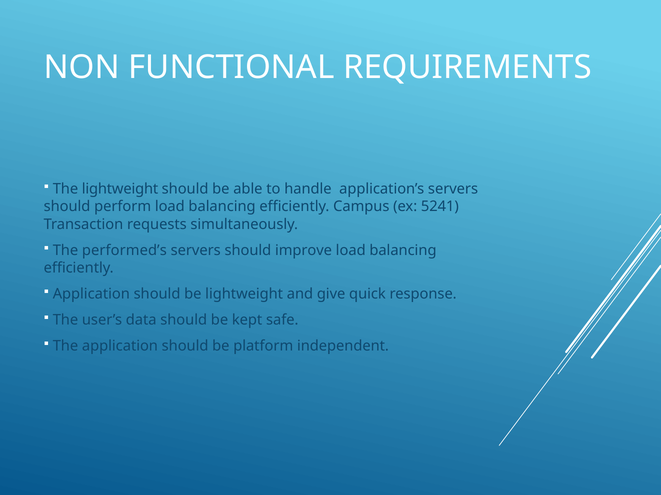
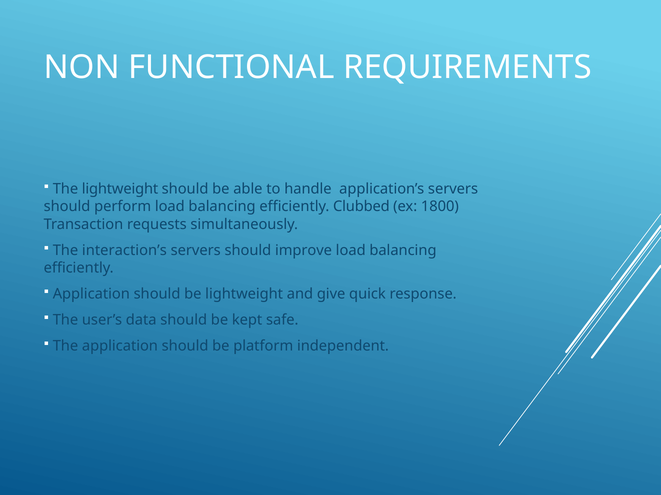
Campus: Campus -> Clubbed (361, 207)
5241: 5241 -> 1800 (440, 207)
performed’s: performed’s -> interaction’s (124, 251)
